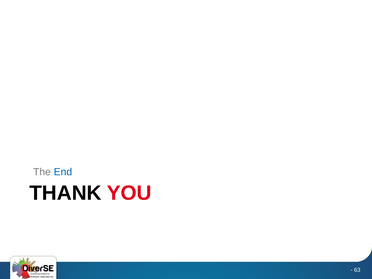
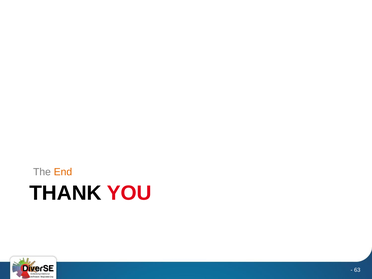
End colour: blue -> orange (63, 172)
